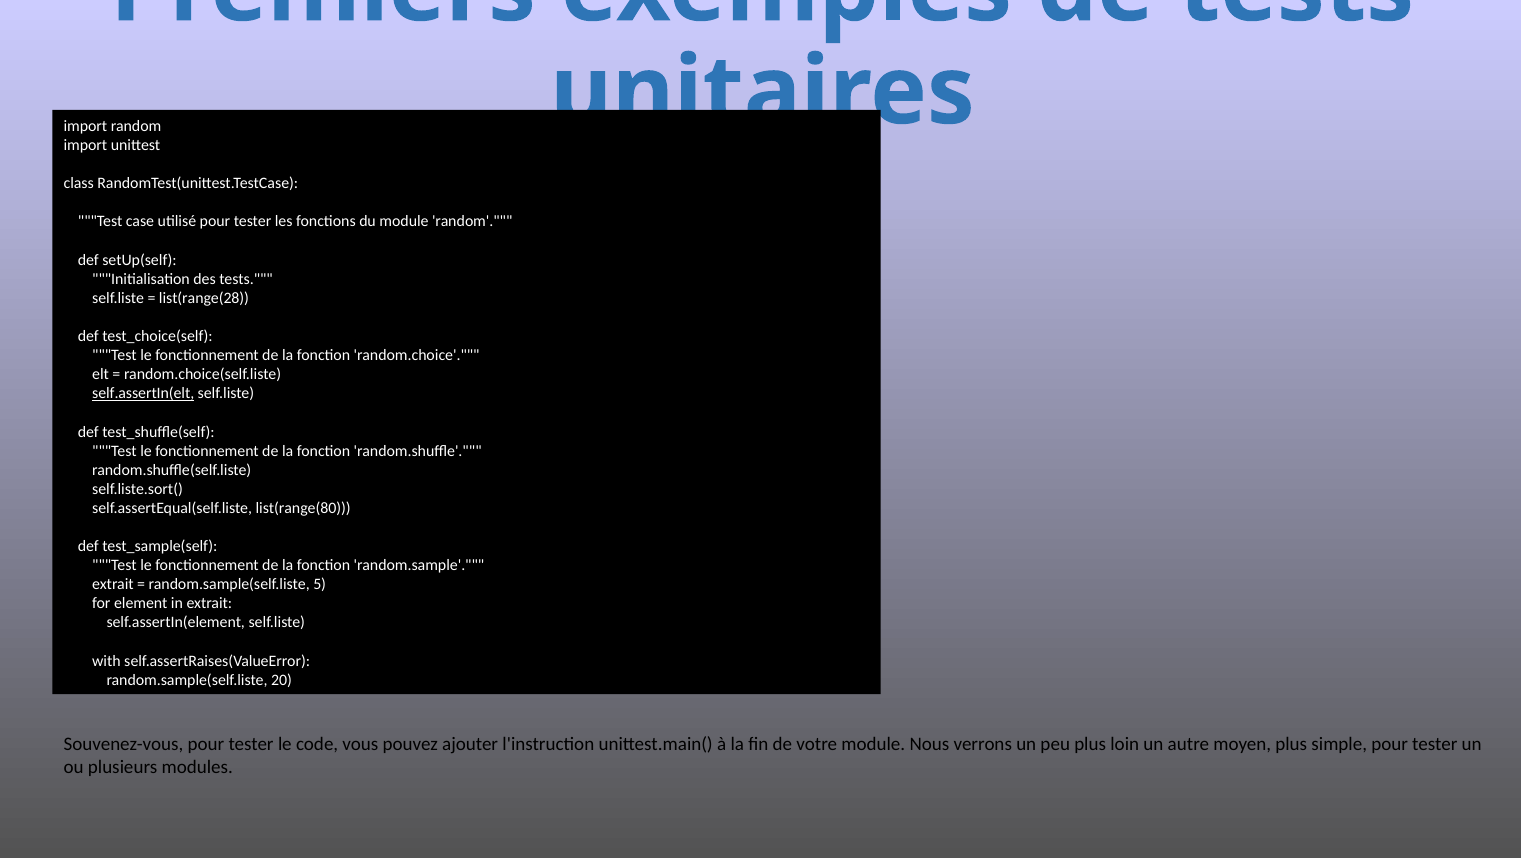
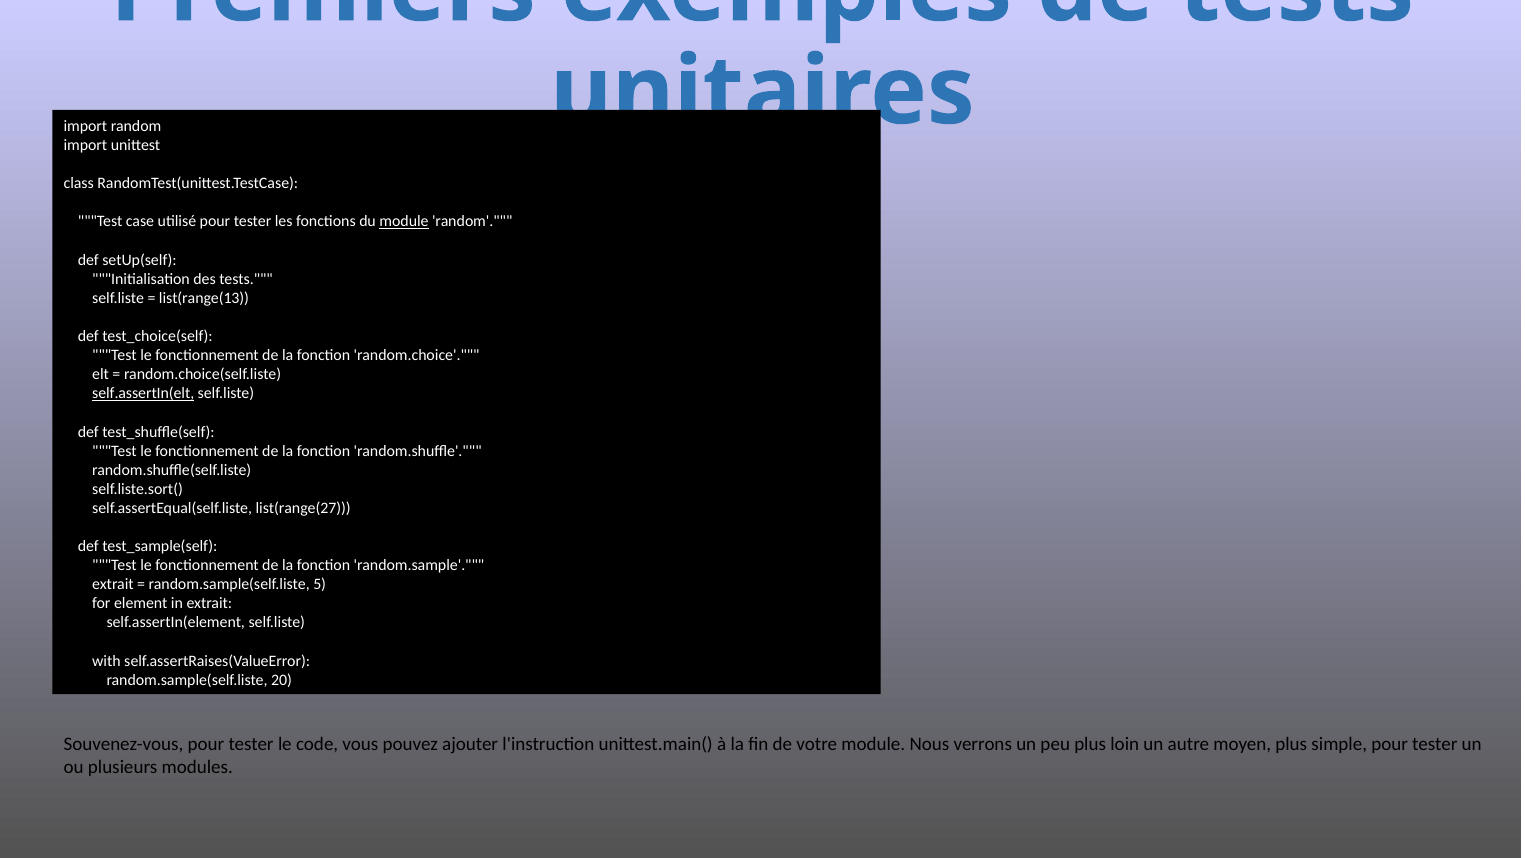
module underline: none -> present (404, 222)
list(range(28: list(range(28 -> list(range(13 (204, 298)
list(range(80: list(range(80 -> list(range(27 (303, 508)
